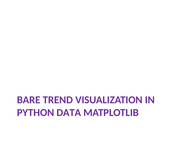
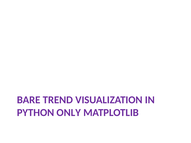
DATA: DATA -> ONLY (69, 113)
